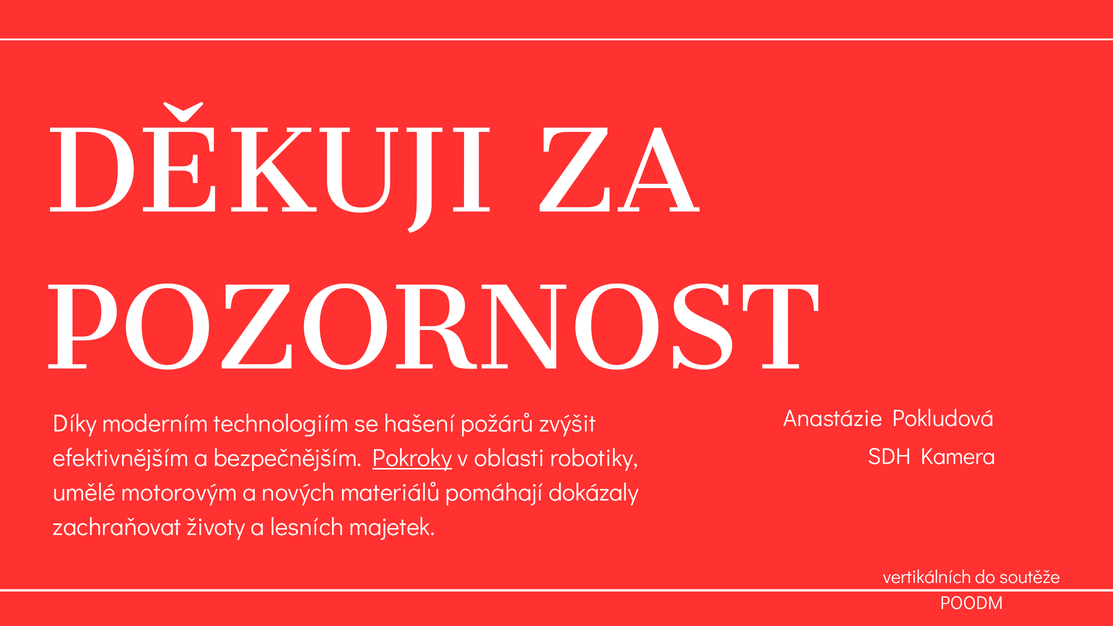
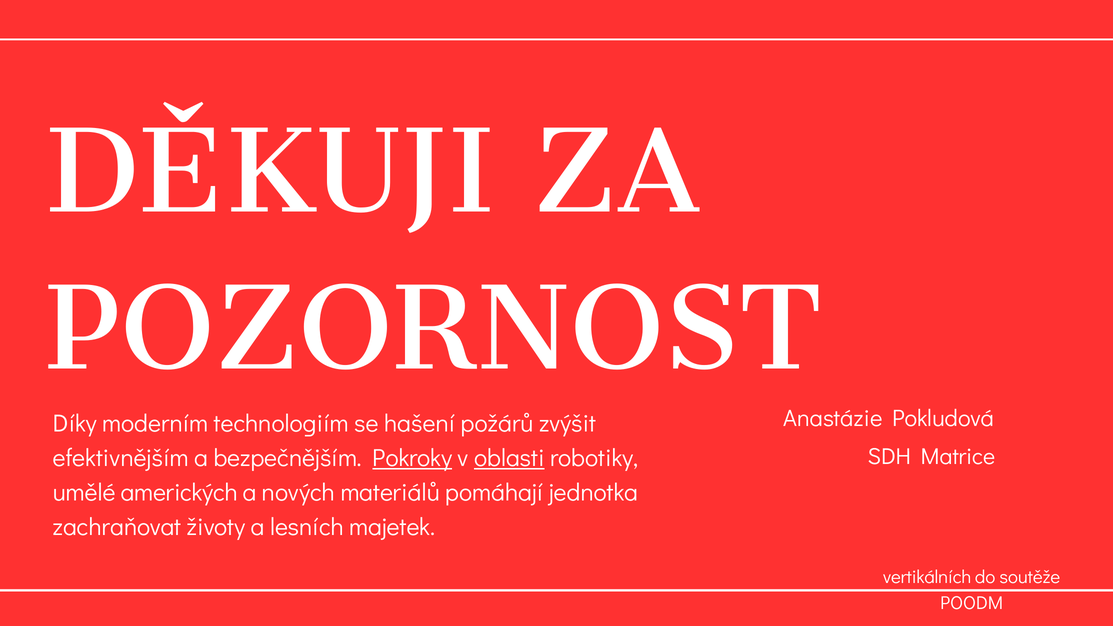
Kamera: Kamera -> Matrice (958, 457)
oblasti underline: none -> present (509, 458)
motorovým: motorovým -> amerických (179, 493)
dokázaly: dokázaly -> jednotka (594, 493)
